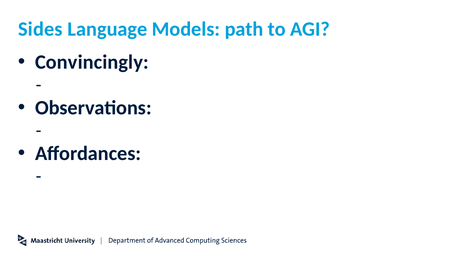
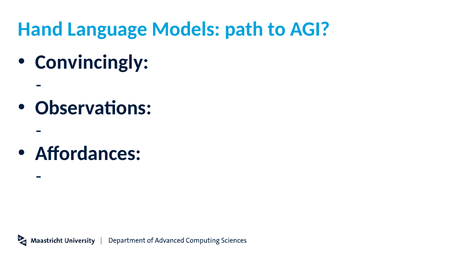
Sides: Sides -> Hand (40, 29)
